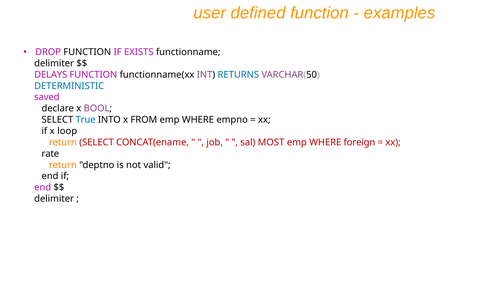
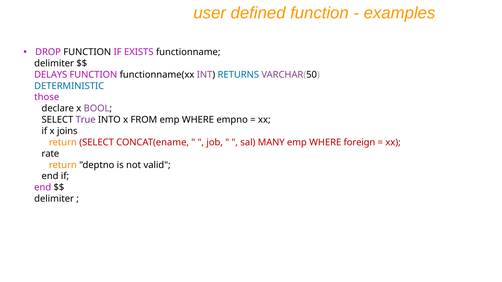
saved: saved -> those (47, 97)
True colour: blue -> purple (86, 120)
loop: loop -> joins (67, 131)
MOST: MOST -> MANY (271, 143)
